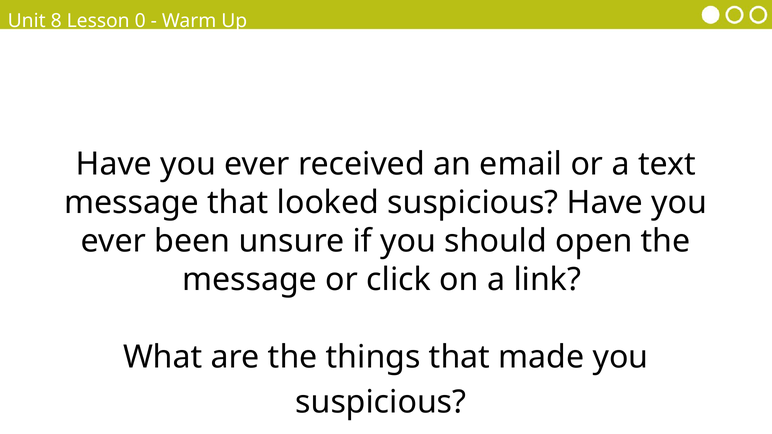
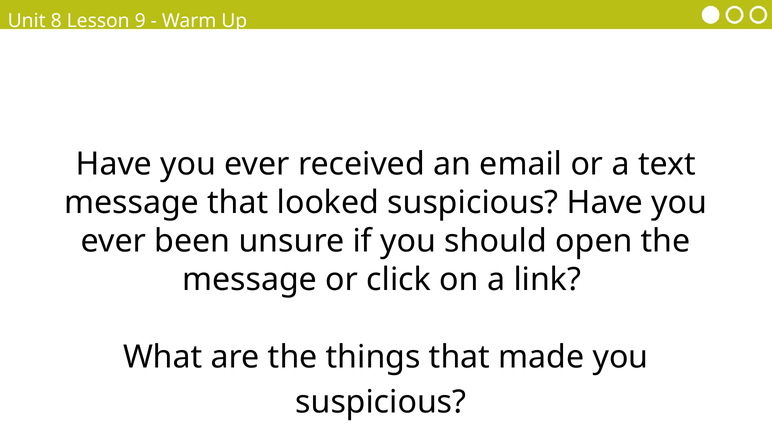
0: 0 -> 9 (140, 21)
